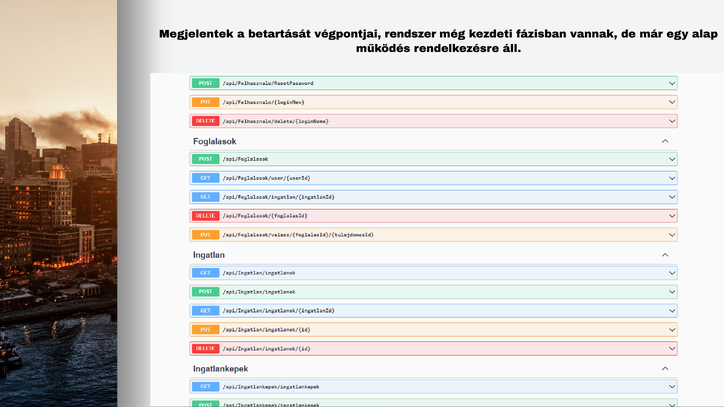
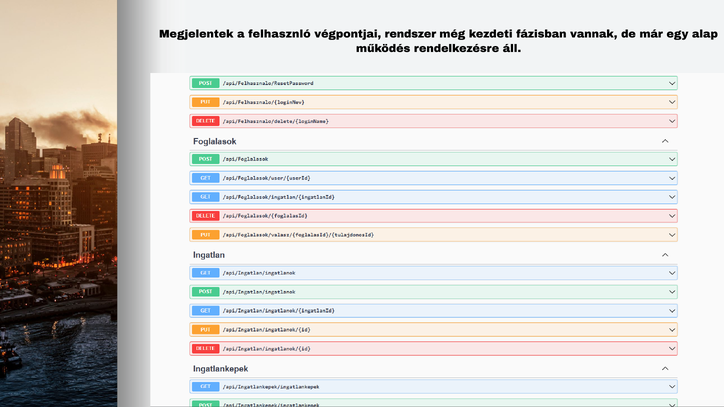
betartását: betartását -> felhasznló (279, 34)
